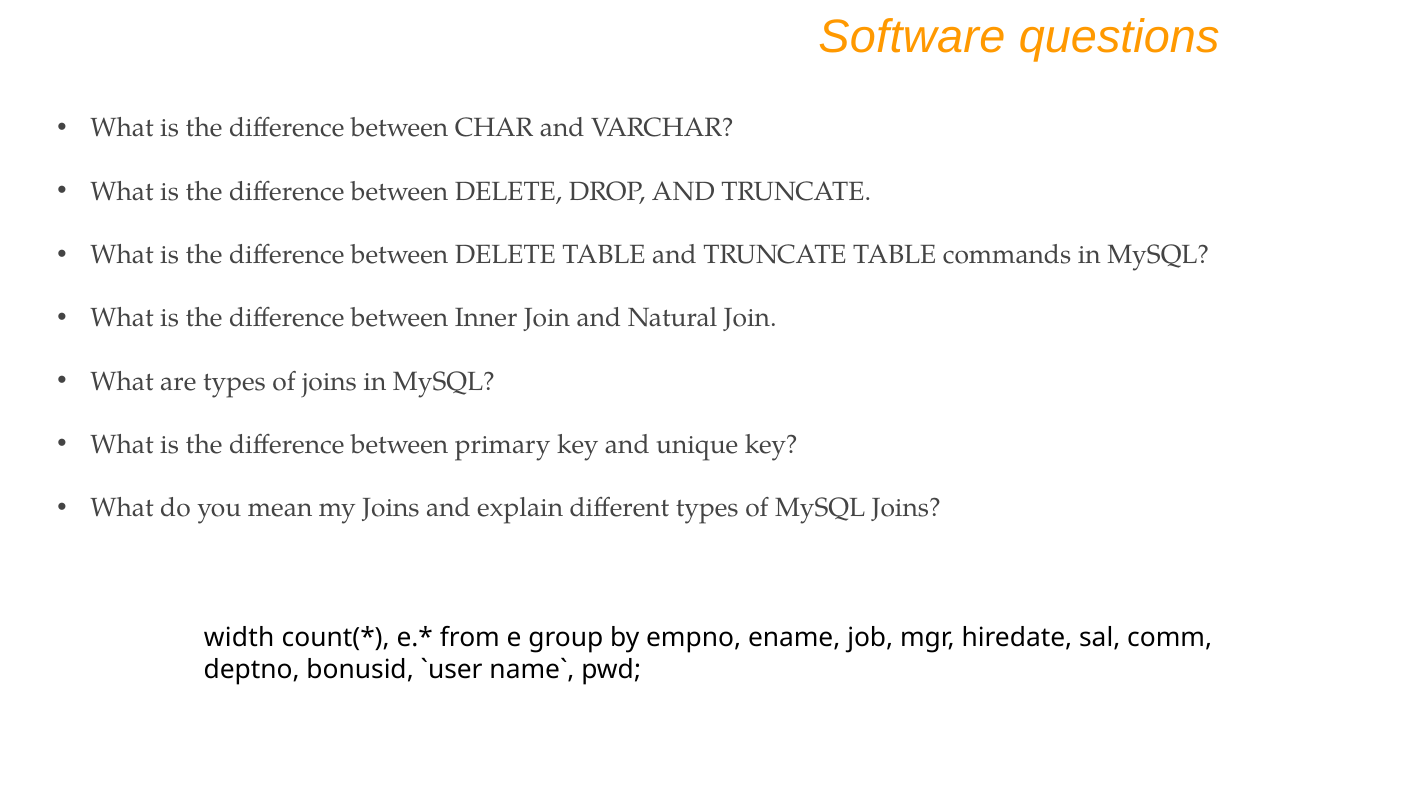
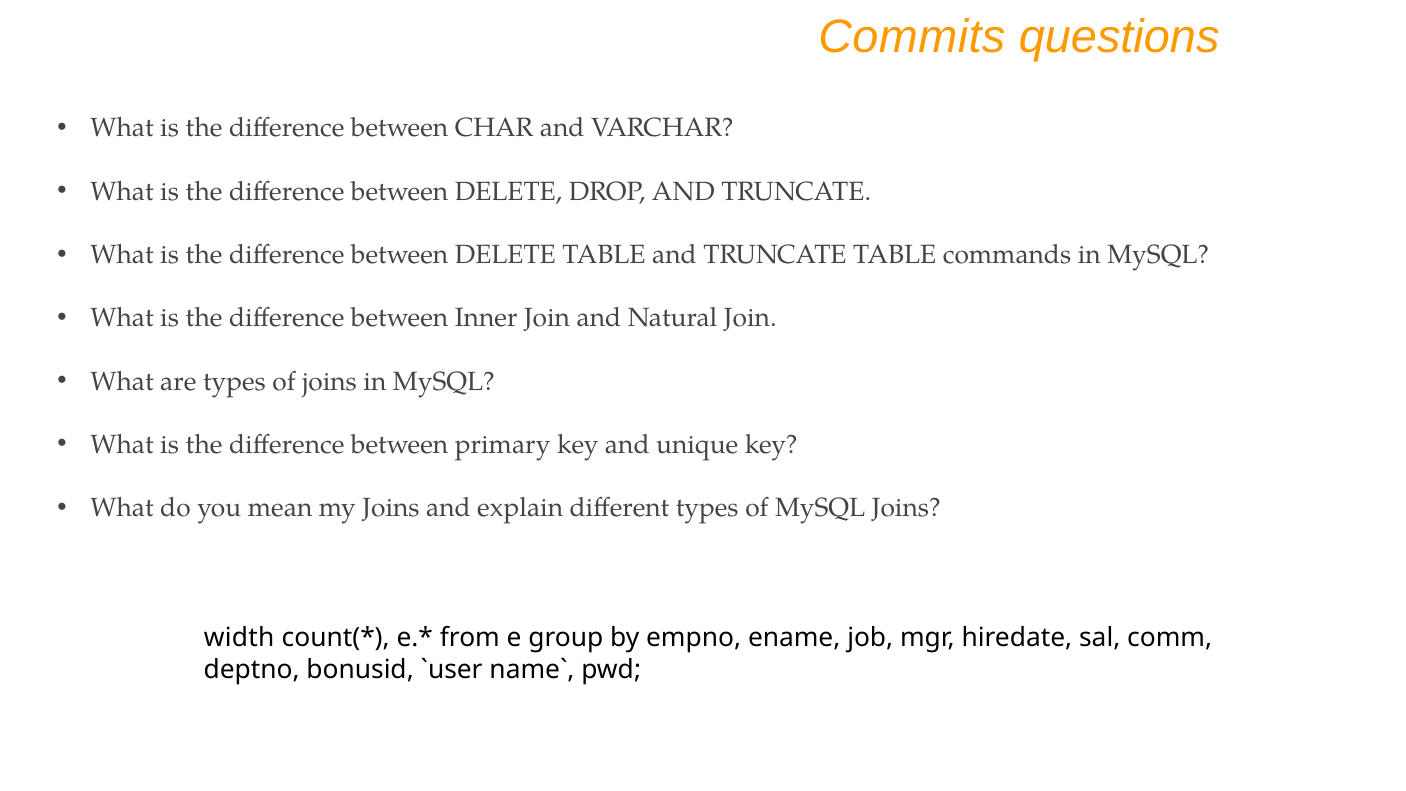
Software: Software -> Commits (912, 37)
